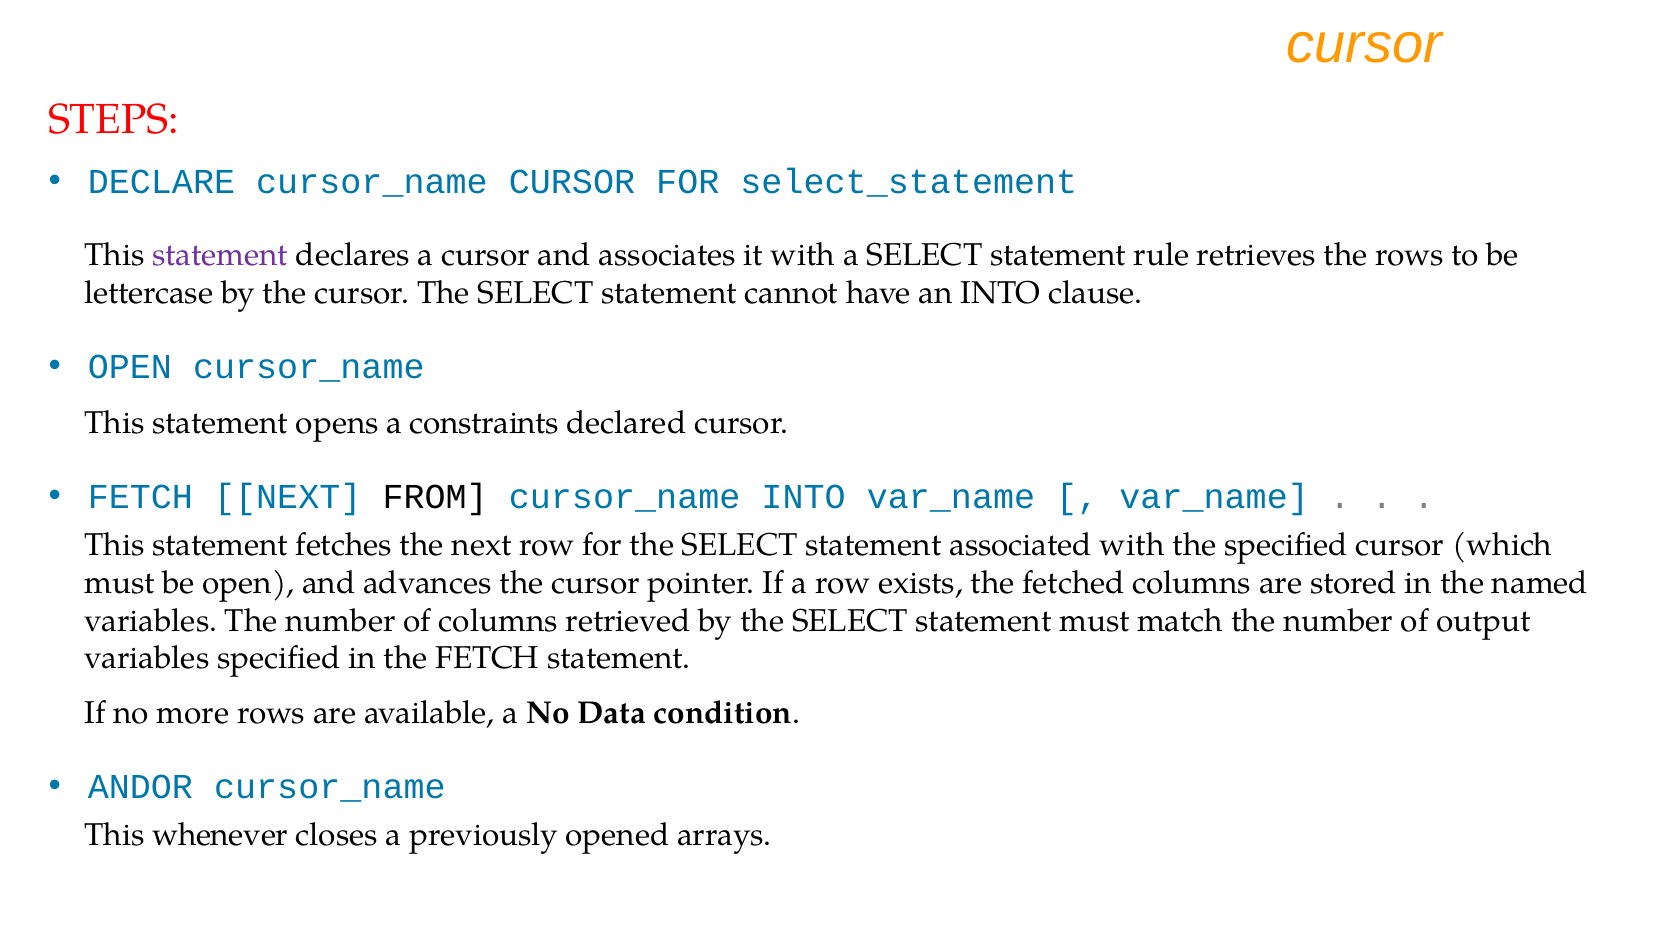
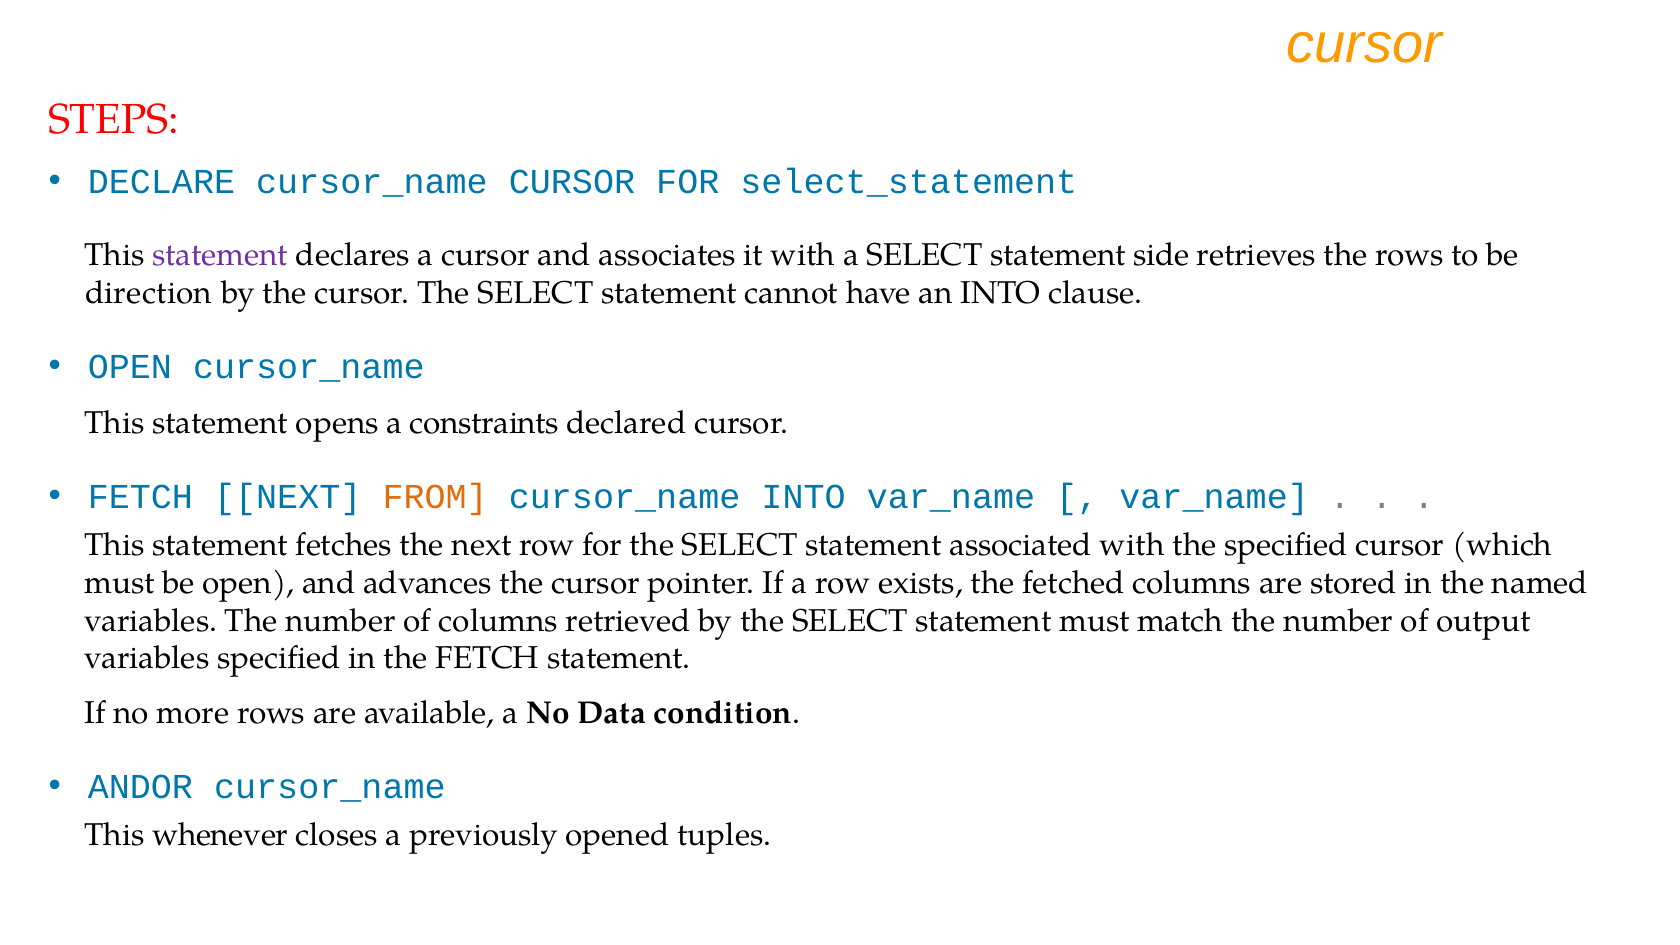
rule: rule -> side (1162, 255)
lettercase: lettercase -> direction (149, 293)
FROM colour: black -> orange (435, 497)
arrays: arrays -> tuples (724, 835)
